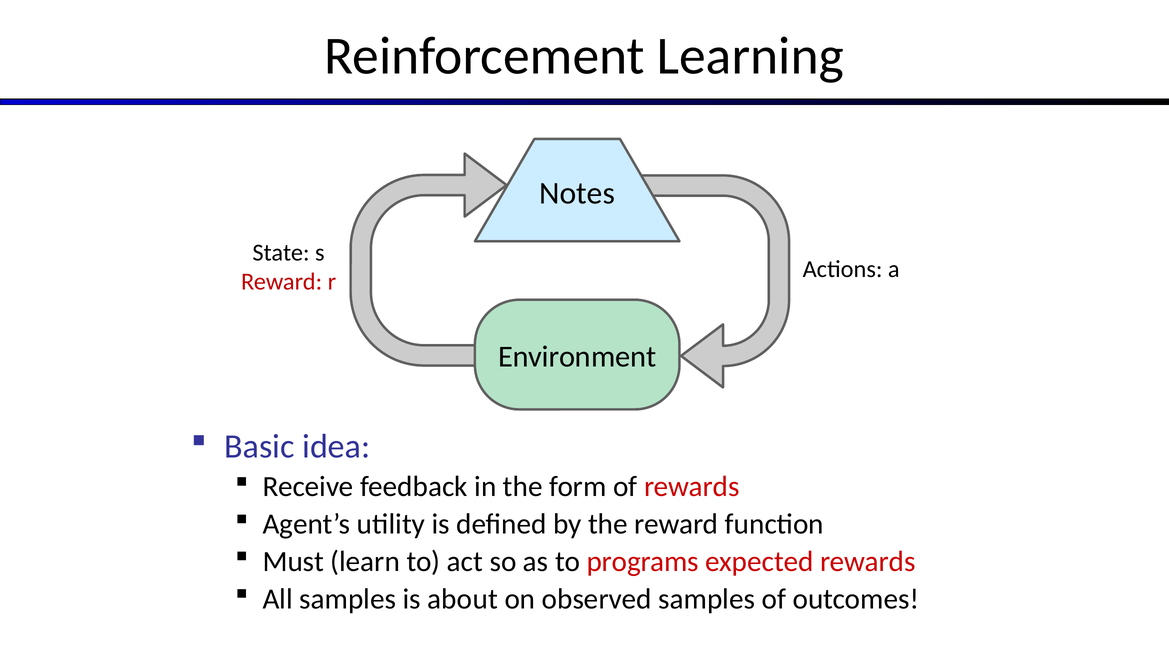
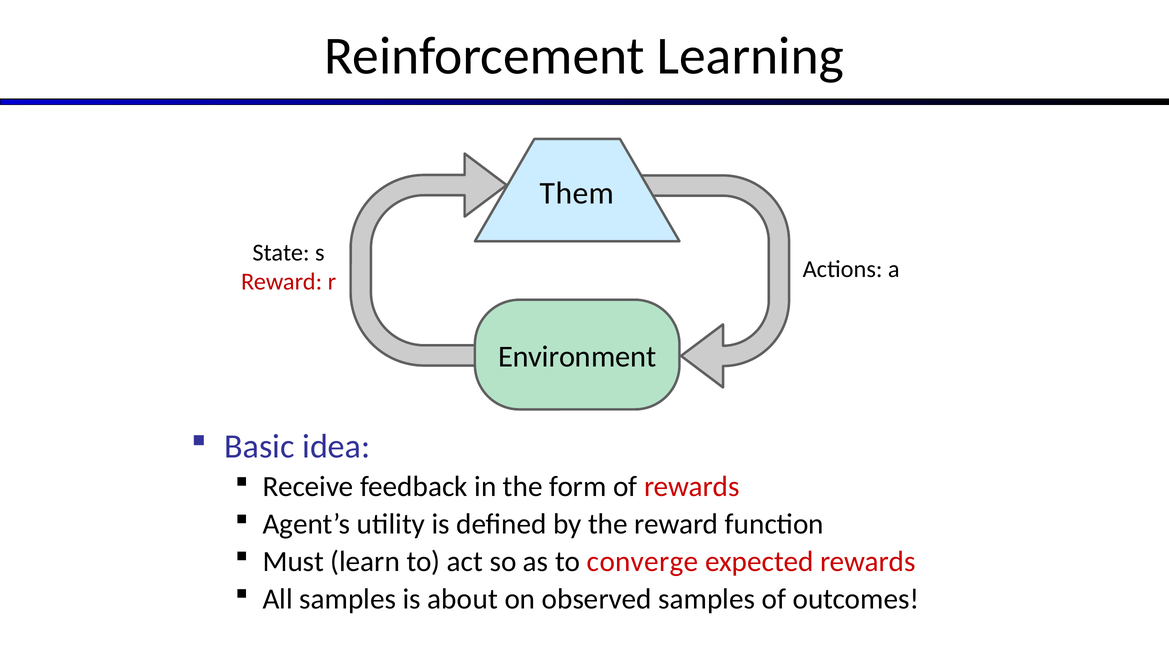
Notes: Notes -> Them (577, 193)
programs: programs -> converge (643, 561)
